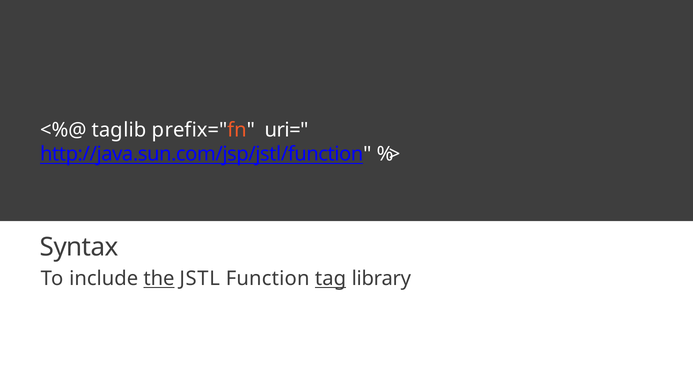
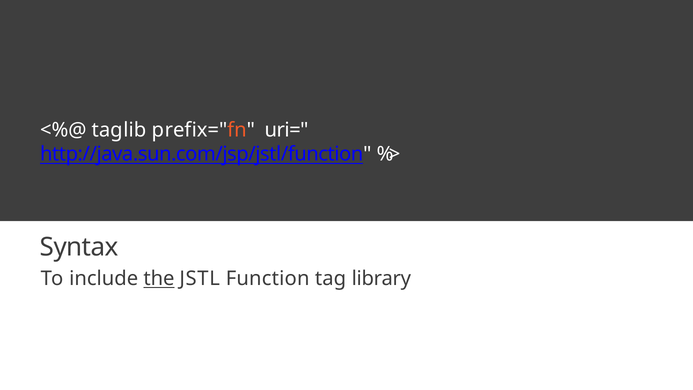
tag underline: present -> none (331, 279)
